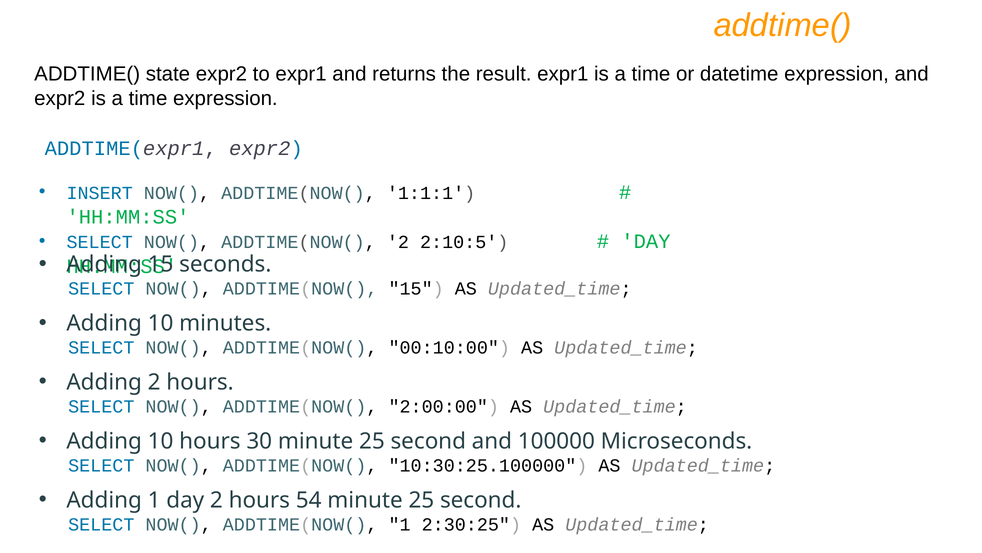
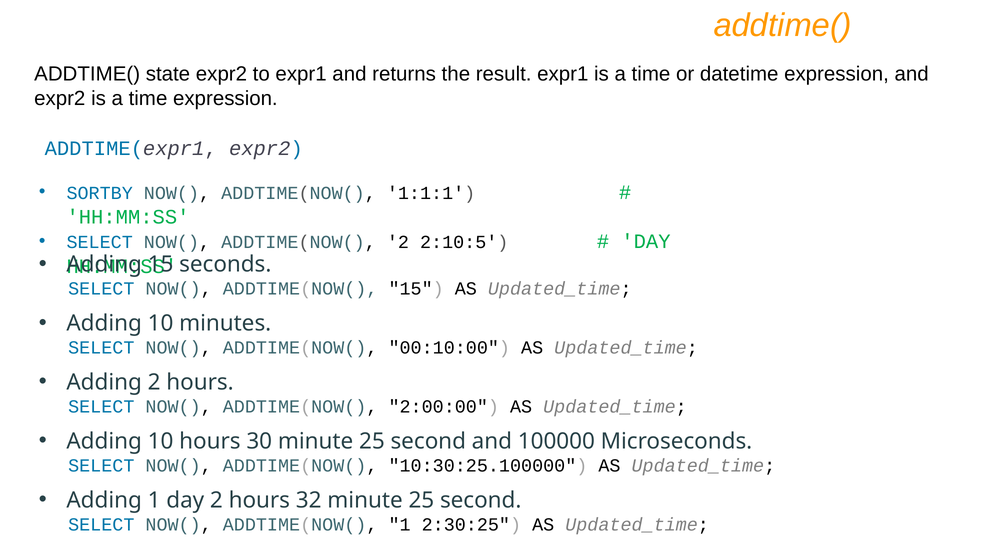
INSERT: INSERT -> SORTBY (100, 193)
54: 54 -> 32 (309, 500)
